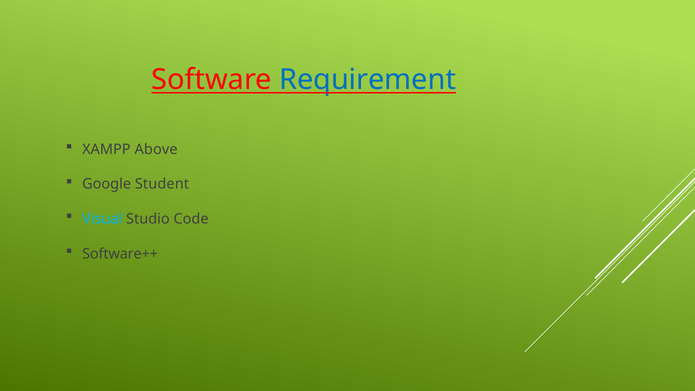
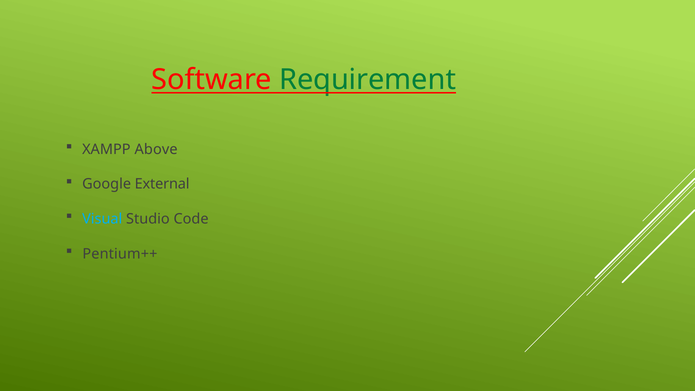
Requirement colour: blue -> green (368, 80)
Student: Student -> External (162, 184)
Software++: Software++ -> Pentium++ (120, 254)
